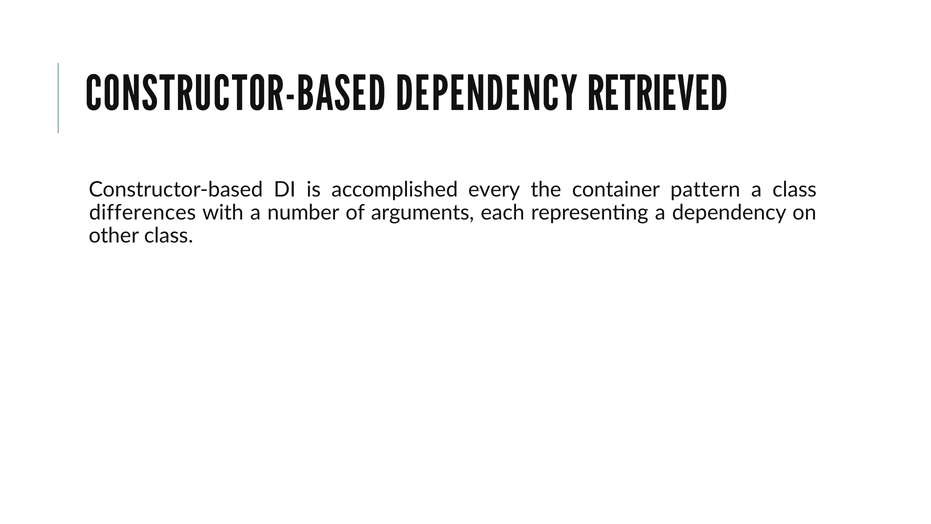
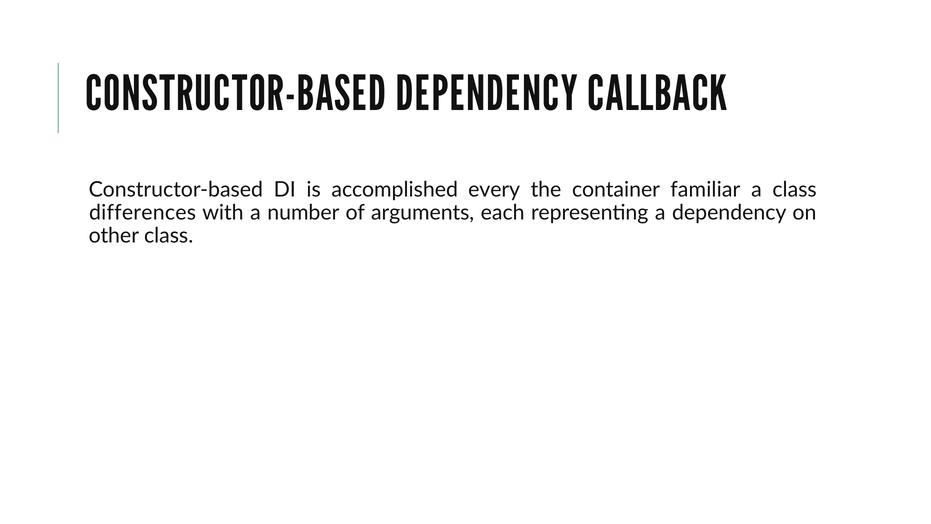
RETRIEVED: RETRIEVED -> CALLBACK (657, 94)
pattern: pattern -> familiar (705, 189)
